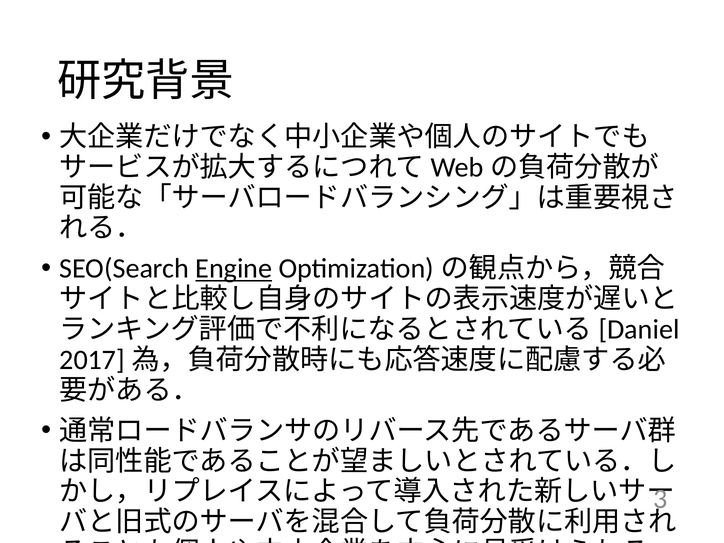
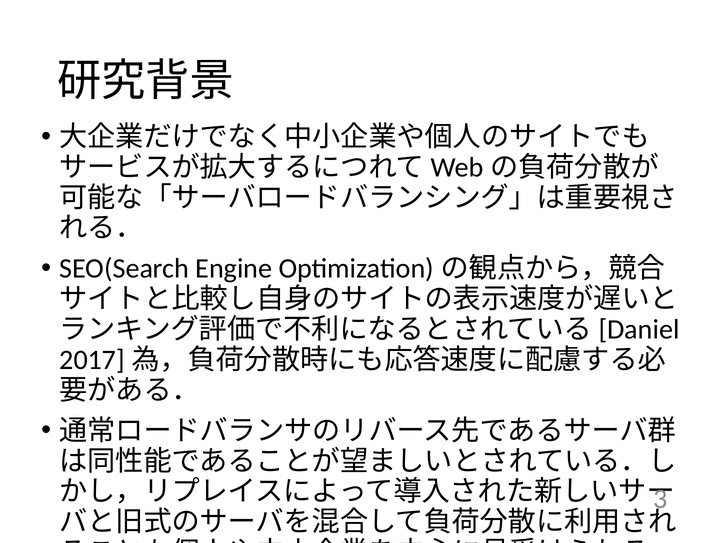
Engine underline: present -> none (234, 269)
